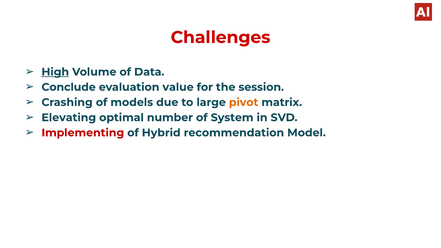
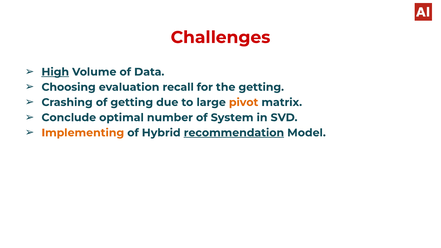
Conclude: Conclude -> Choosing (69, 87)
value: value -> recall (178, 87)
the session: session -> getting (261, 87)
of models: models -> getting (132, 102)
Elevating: Elevating -> Conclude (69, 118)
Implementing colour: red -> orange (83, 133)
recommendation underline: none -> present (234, 133)
